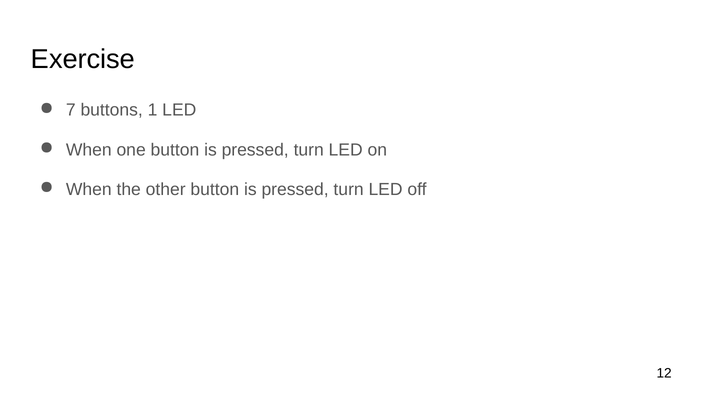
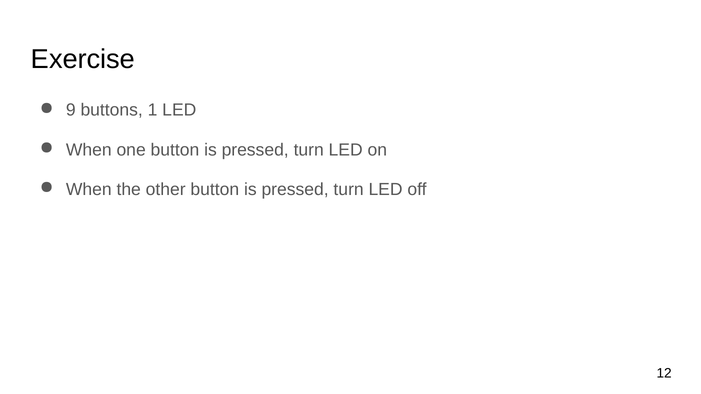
7: 7 -> 9 (71, 110)
